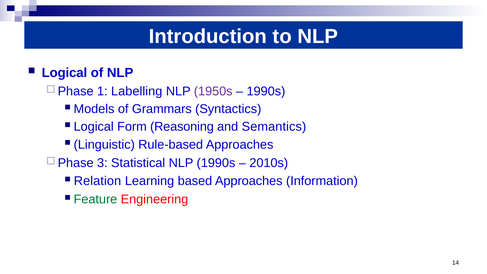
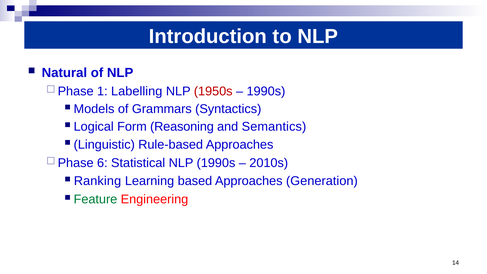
Logical: Logical -> Natural (64, 73)
1950s colour: purple -> red (213, 91)
3: 3 -> 6 (102, 163)
Relation: Relation -> Ranking (97, 181)
Information: Information -> Generation (322, 181)
